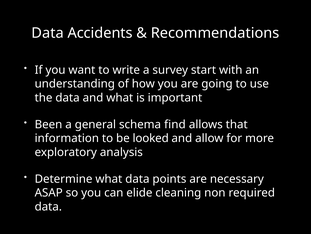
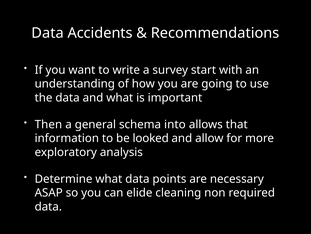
Been: Been -> Then (48, 124)
find: find -> into (175, 124)
